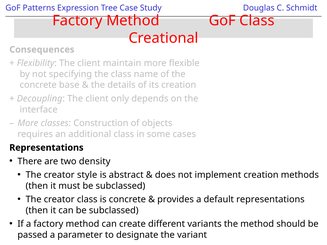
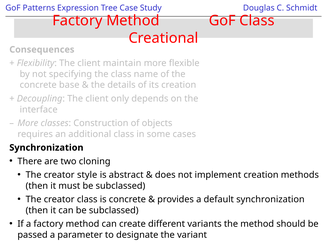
Representations: Representations -> Synchronization (46, 148)
density: density -> cloning (95, 161)
default representations: representations -> synchronization (270, 200)
